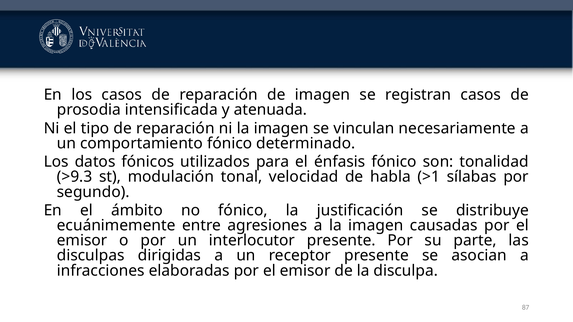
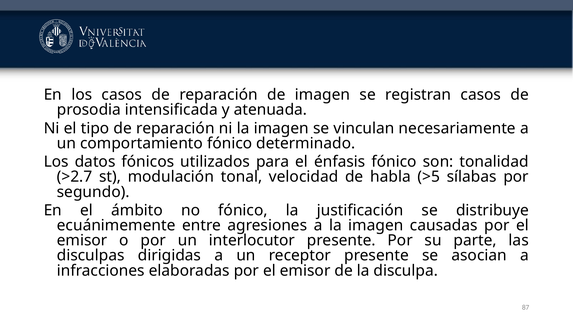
>9.3: >9.3 -> >2.7 (75, 177)
>1: >1 -> >5 (429, 177)
